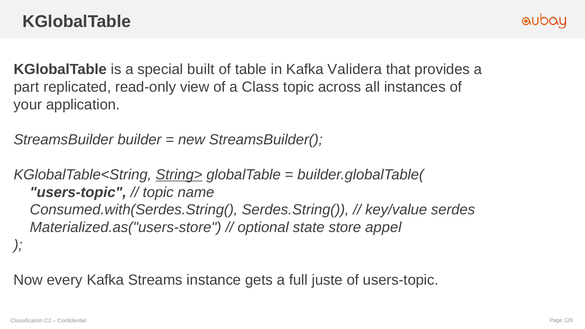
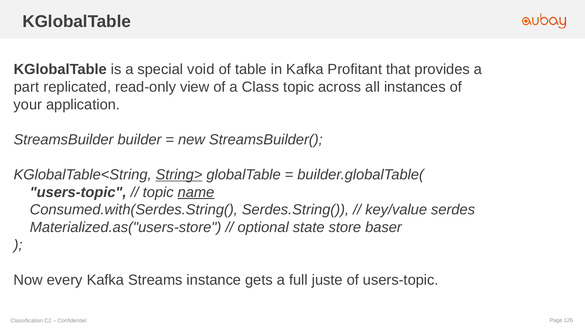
built: built -> void (201, 69)
Validera: Validera -> Profitant (355, 69)
name underline: none -> present (196, 192)
appel: appel -> baser (383, 227)
